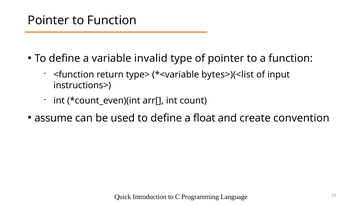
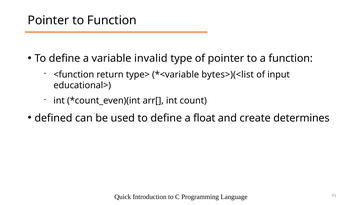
instructions>: instructions> -> educational> (82, 85)
assume: assume -> defined (53, 118)
convention: convention -> determines (301, 118)
